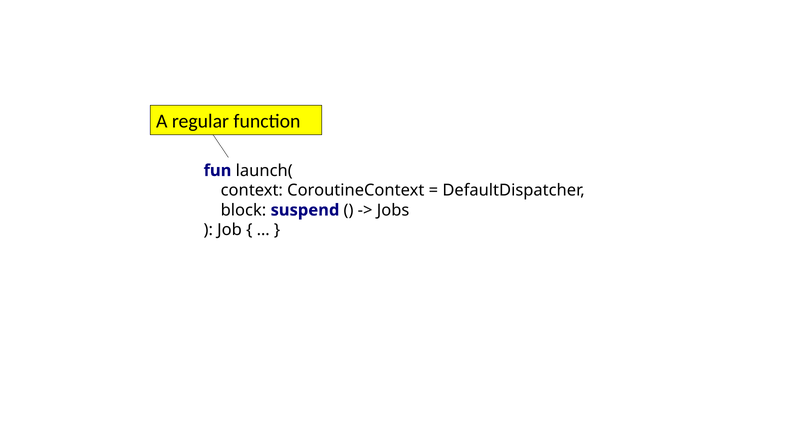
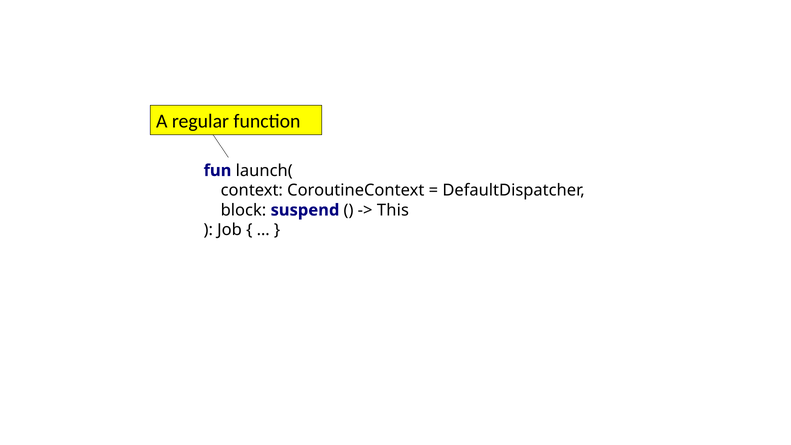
Jobs: Jobs -> This (393, 210)
